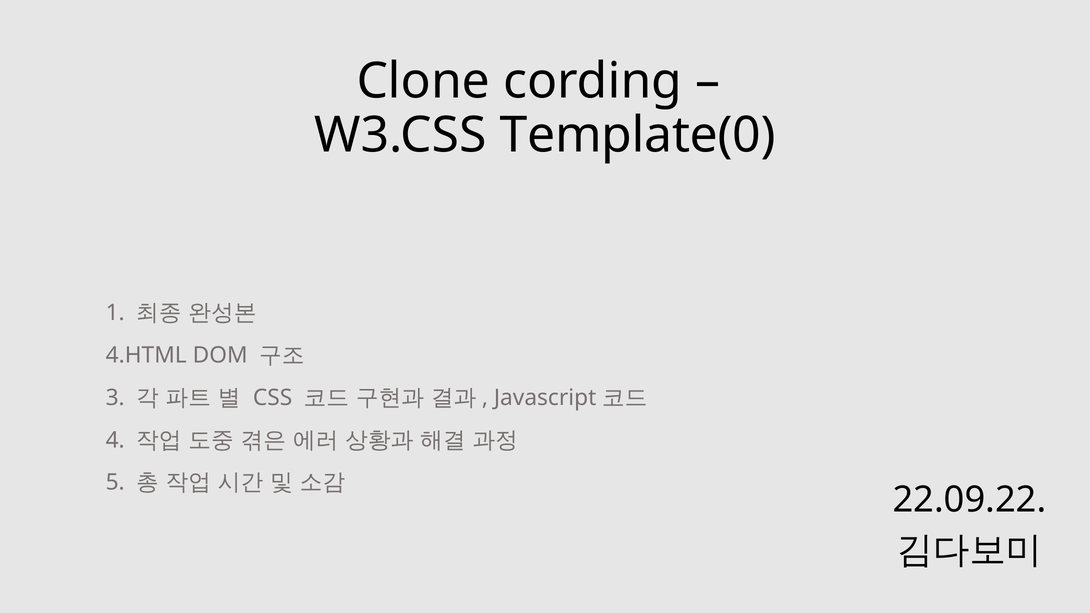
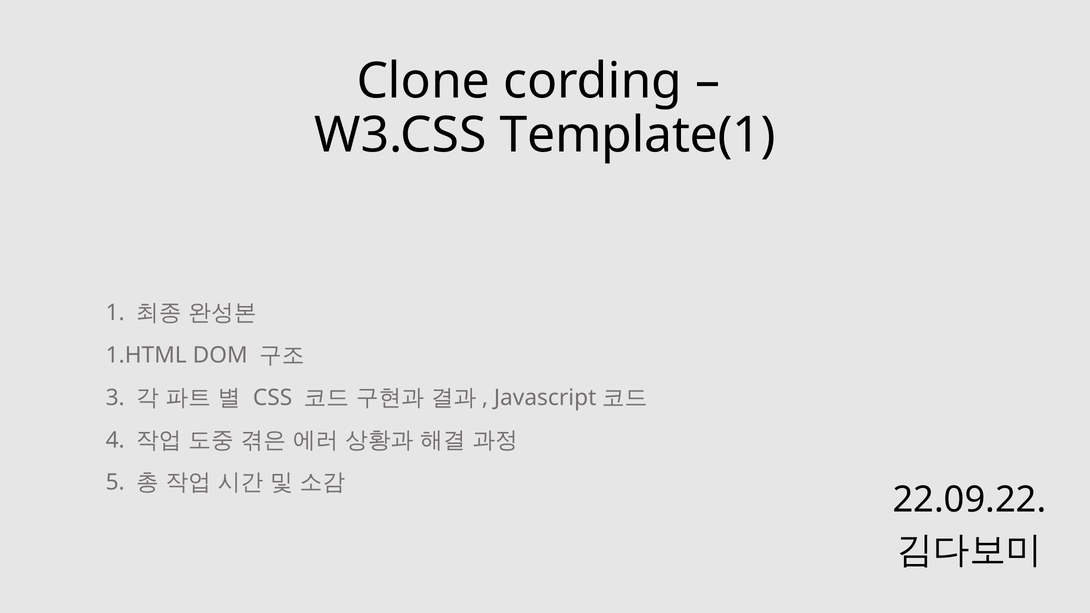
Template(0: Template(0 -> Template(1 (638, 135)
4.HTML: 4.HTML -> 1.HTML (146, 355)
